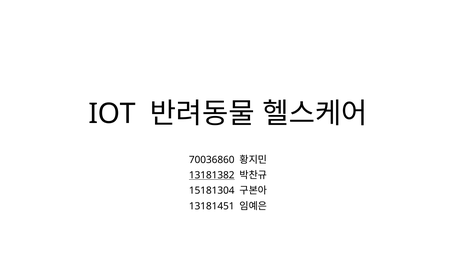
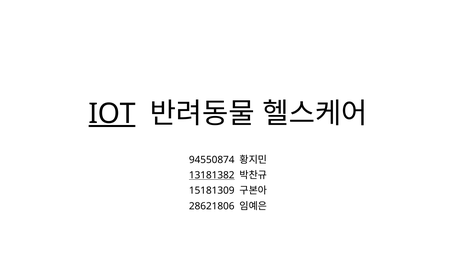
IOT underline: none -> present (112, 114)
70036860: 70036860 -> 94550874 (212, 160)
15181304: 15181304 -> 15181309 (212, 191)
13181451: 13181451 -> 28621806 (212, 207)
